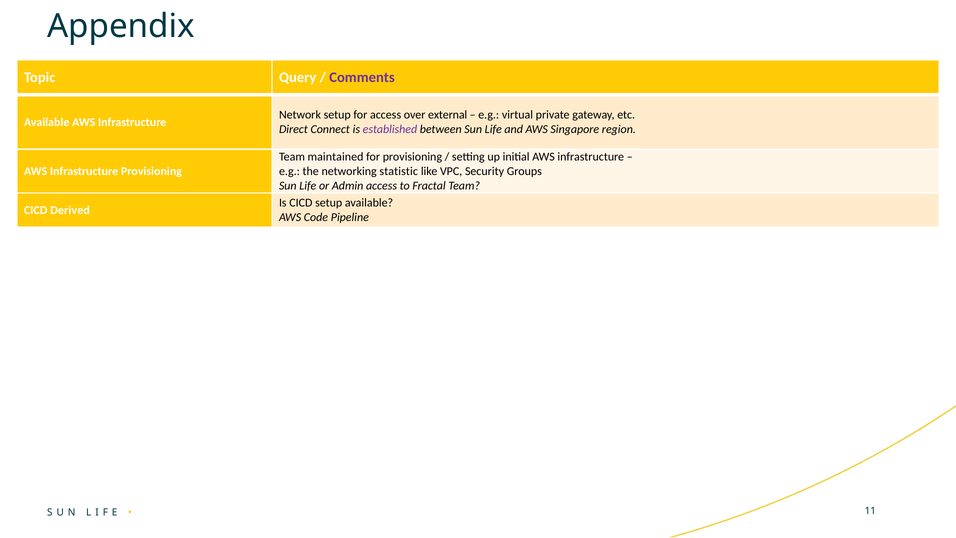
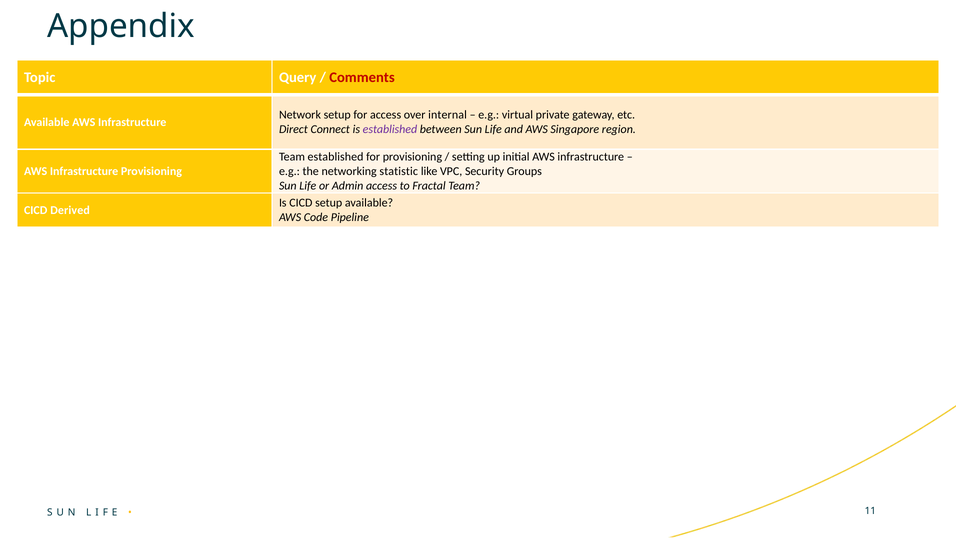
Comments colour: purple -> red (362, 77)
external: external -> internal (448, 115)
Team maintained: maintained -> established (336, 157)
